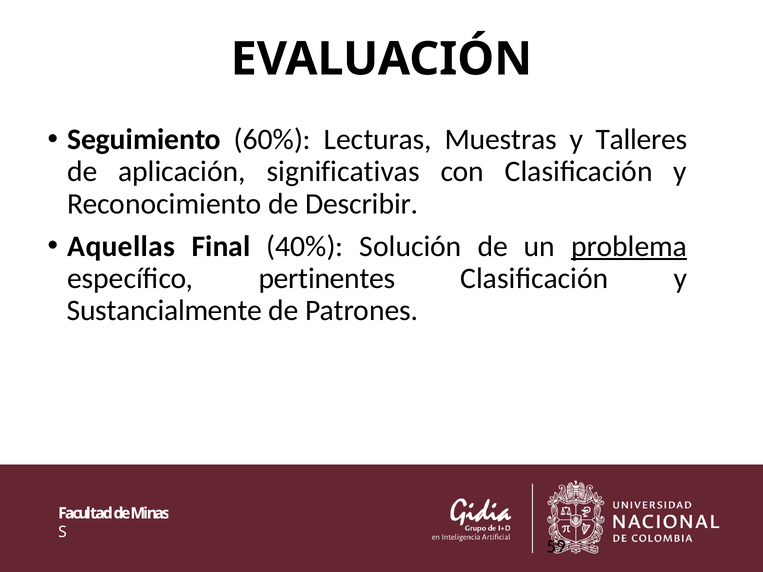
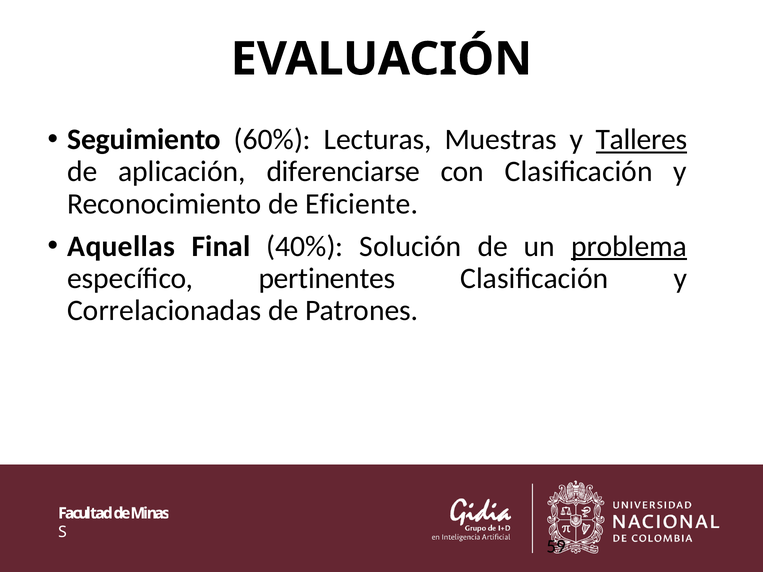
Talleres underline: none -> present (642, 140)
significativas: significativas -> diferenciarse (343, 172)
Describir: Describir -> Eficiente (362, 204)
Sustancialmente: Sustancialmente -> Correlacionadas (164, 311)
